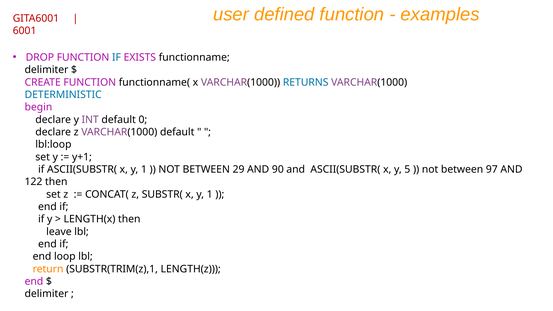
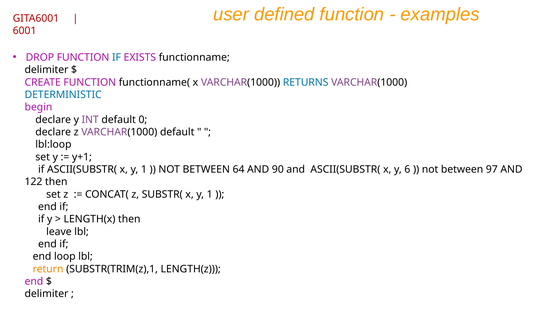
29: 29 -> 64 (239, 169)
5: 5 -> 6 (407, 169)
